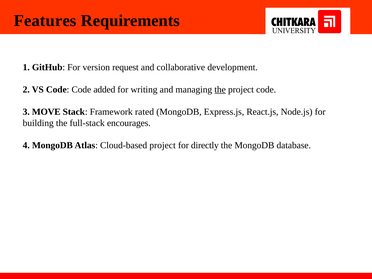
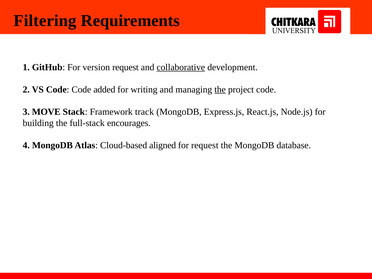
Features: Features -> Filtering (45, 21)
collaborative underline: none -> present (181, 67)
rated: rated -> track (145, 112)
Cloud-based project: project -> aligned (163, 145)
for directly: directly -> request (205, 145)
